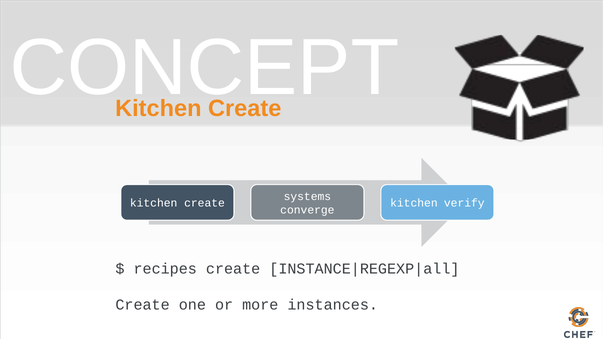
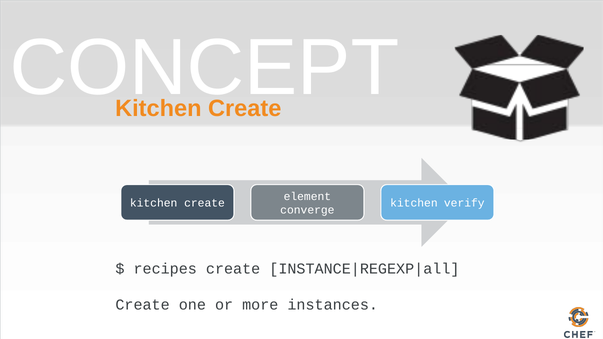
systems: systems -> element (307, 197)
